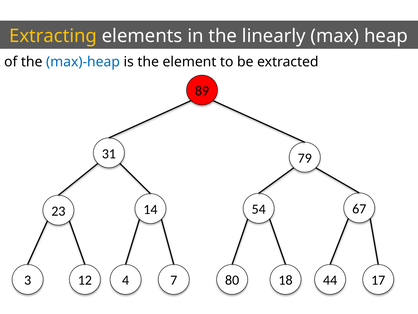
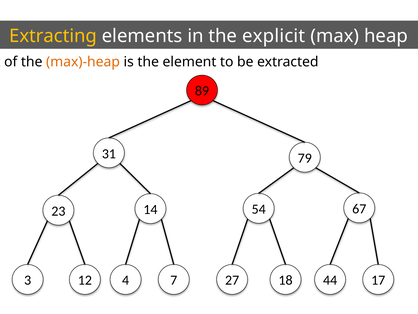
linearly: linearly -> explicit (274, 36)
max)-heap colour: blue -> orange (83, 62)
80: 80 -> 27 (232, 280)
